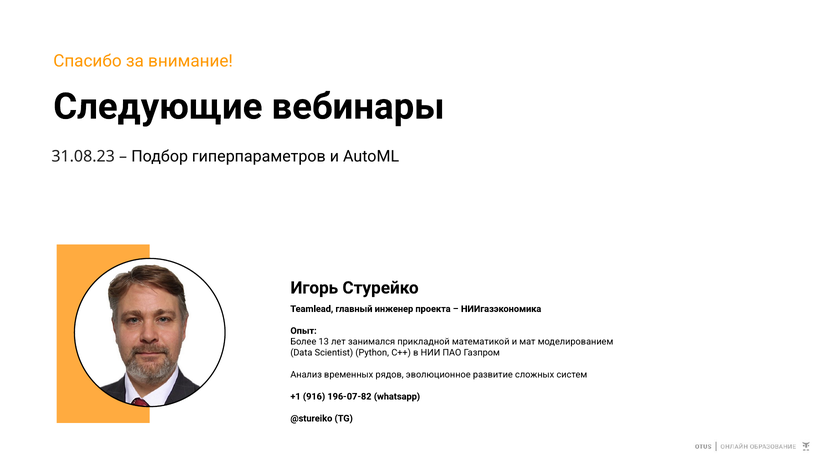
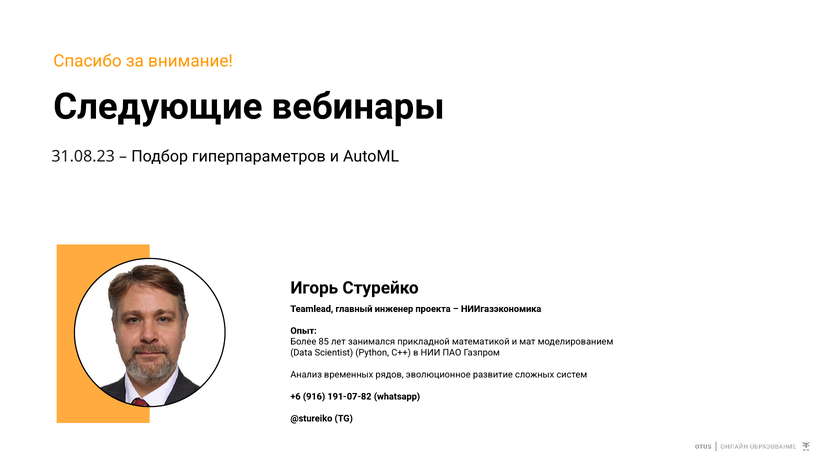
13: 13 -> 85 (324, 342)
+1: +1 -> +6 (296, 396)
196-07-82: 196-07-82 -> 191-07-82 (349, 396)
